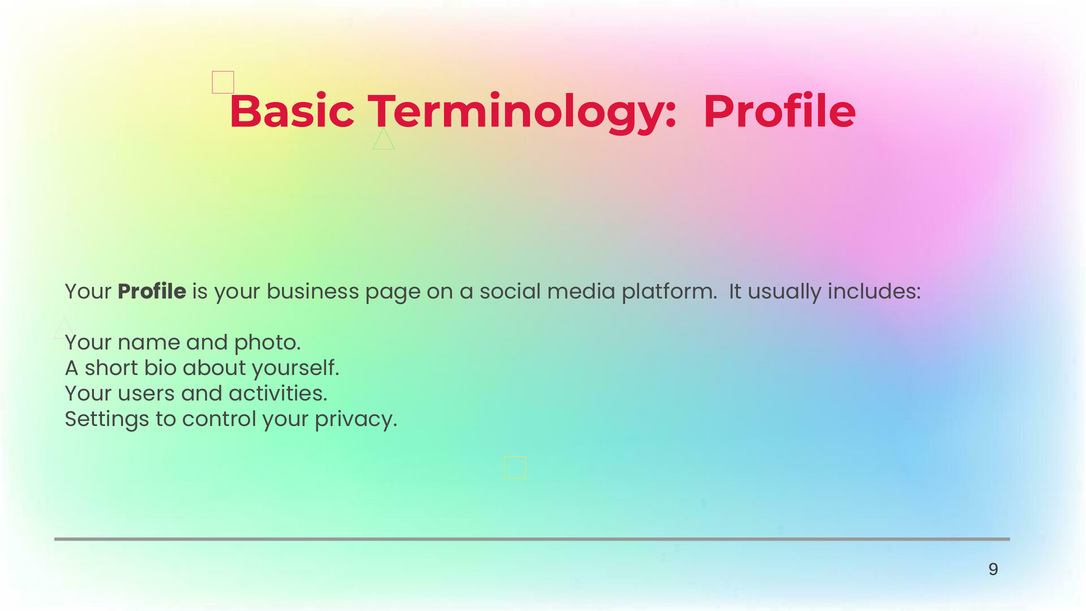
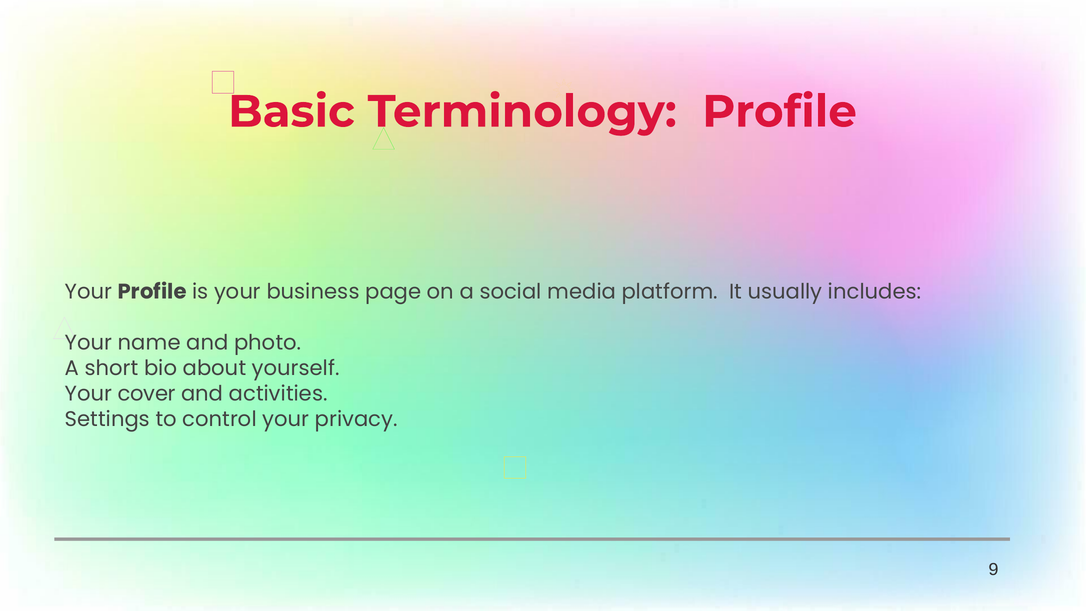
users: users -> cover (147, 394)
